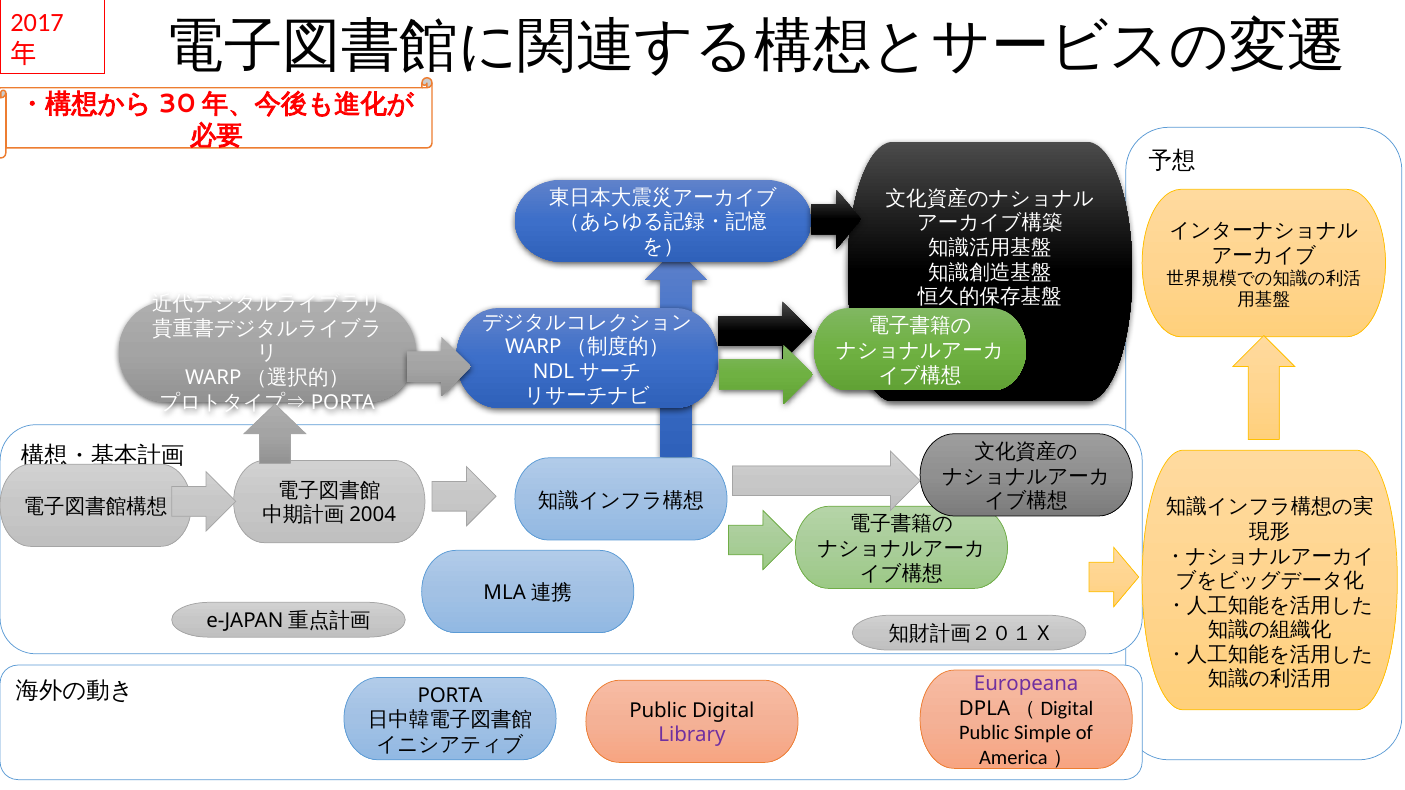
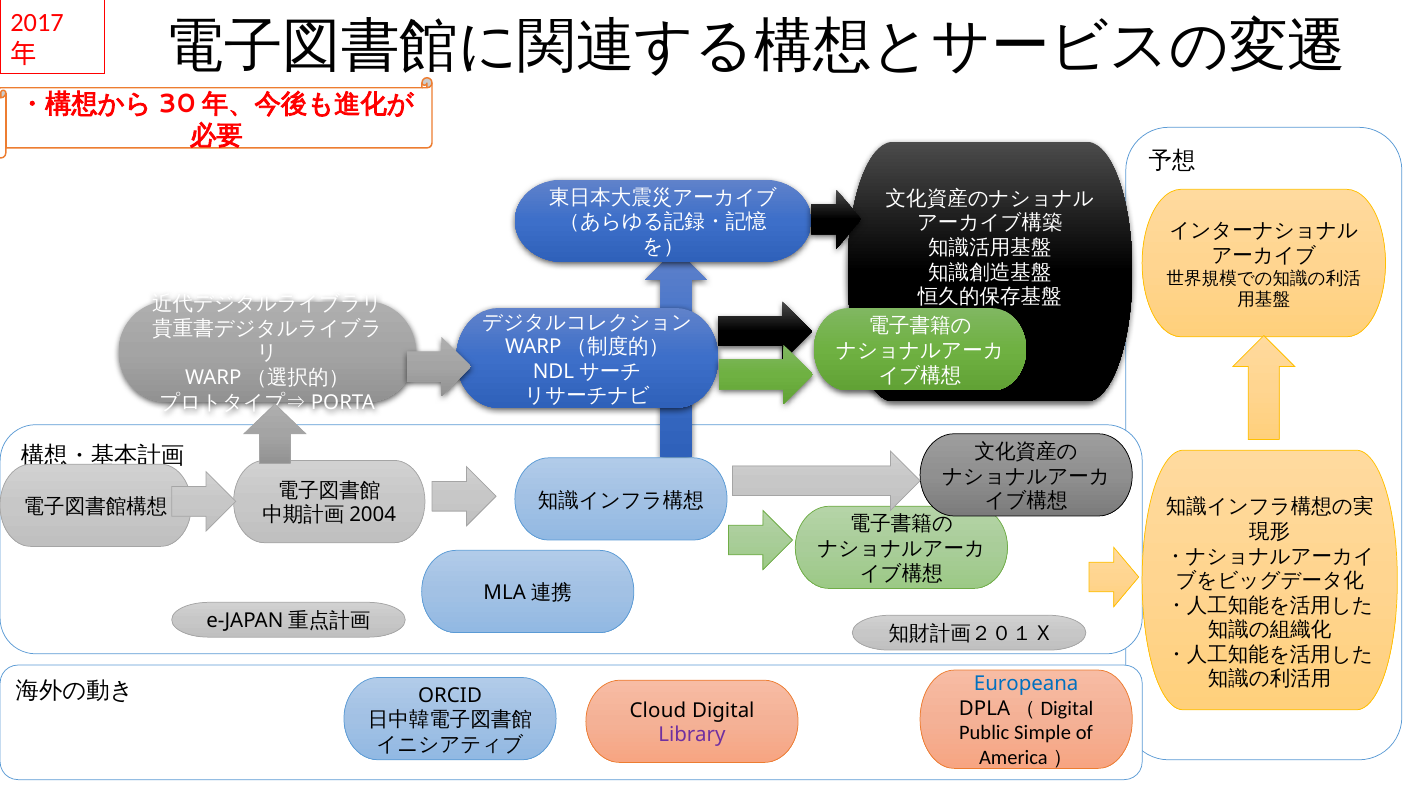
Europeana colour: purple -> blue (1026, 684)
PORTA: PORTA -> ORCID (450, 696)
Public: Public -> Cloud (658, 711)
